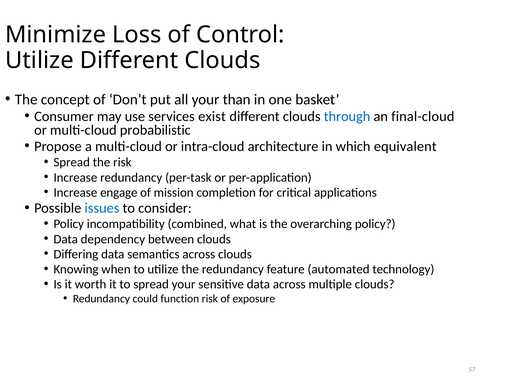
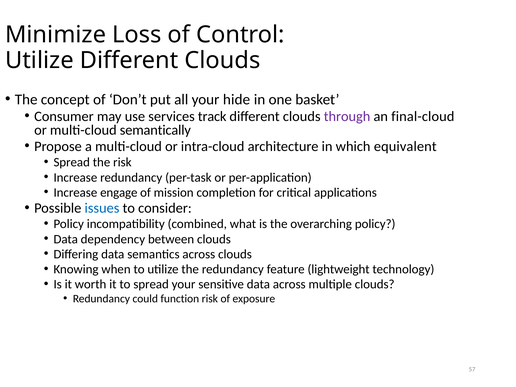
than: than -> hide (237, 99)
exist: exist -> track (212, 116)
through colour: blue -> purple (347, 116)
probabilistic: probabilistic -> semantically (155, 130)
automated: automated -> lightweight (339, 269)
